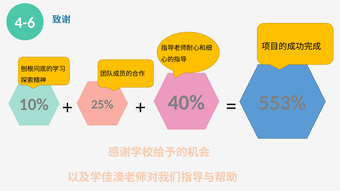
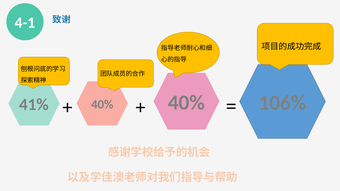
4-6: 4-6 -> 4-1 (25, 23)
10%: 10% -> 41% (34, 105)
25%: 25% -> 40% (102, 104)
553%: 553% -> 106% (283, 103)
